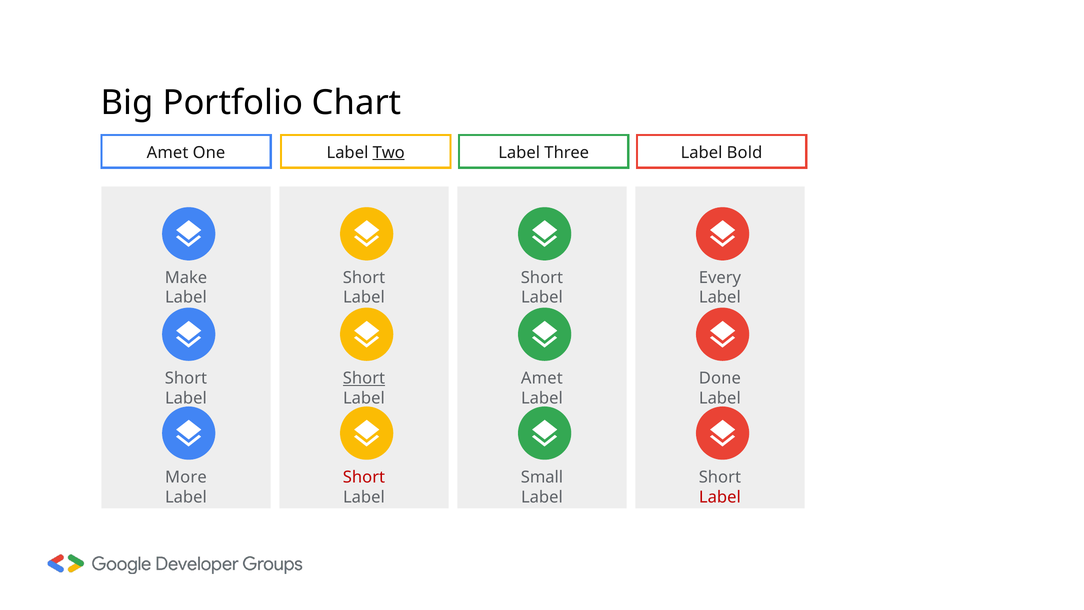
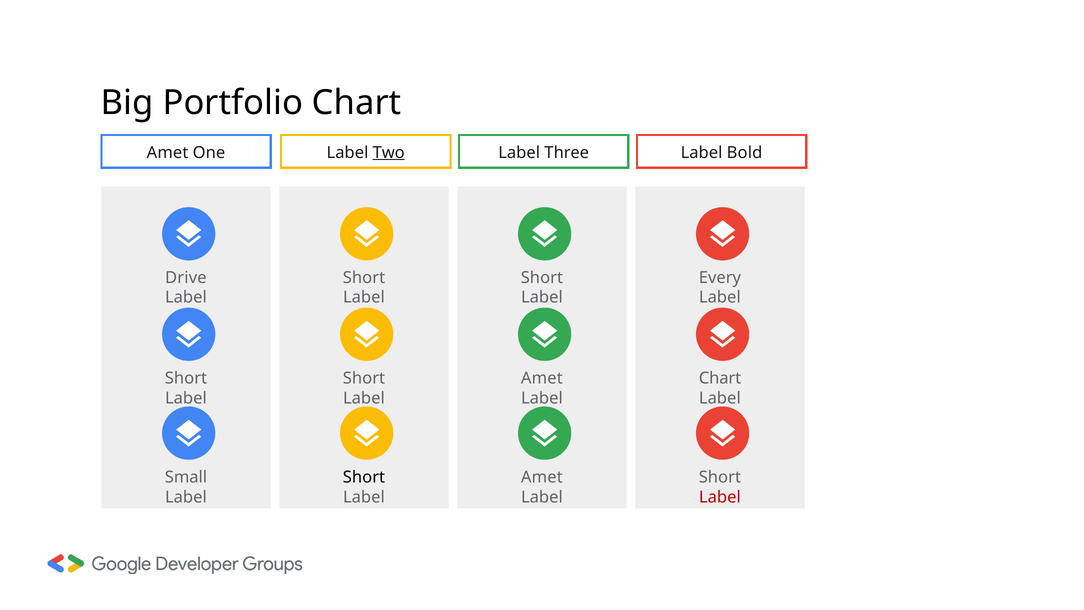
Make: Make -> Drive (186, 278)
Short underline: present -> none (364, 378)
Done: Done -> Chart (720, 378)
More: More -> Small (186, 477)
Short colour: red -> black (364, 477)
Small: Small -> Amet (542, 477)
